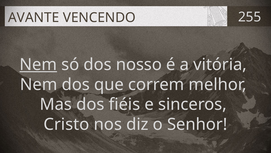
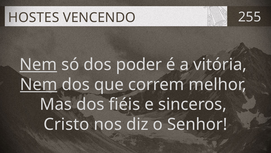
AVANTE: AVANTE -> HOSTES (34, 18)
nosso: nosso -> poder (139, 64)
Nem underline: none -> present (39, 84)
